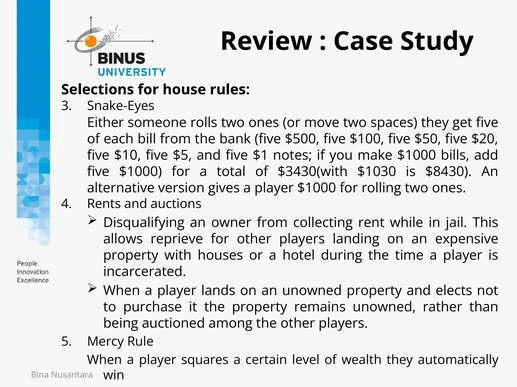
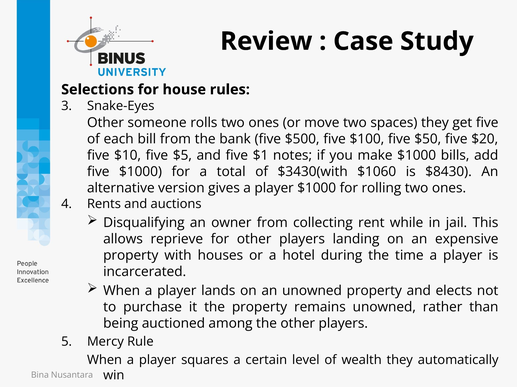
Either: Either -> Other (105, 123)
$1030: $1030 -> $1060 (377, 172)
